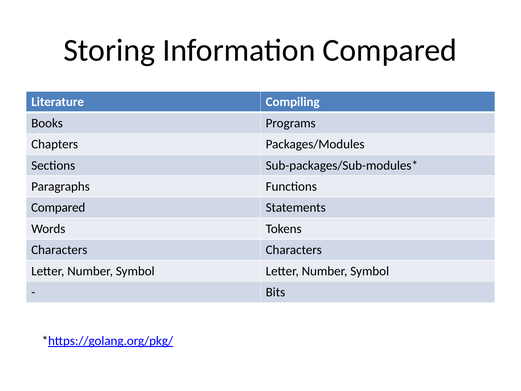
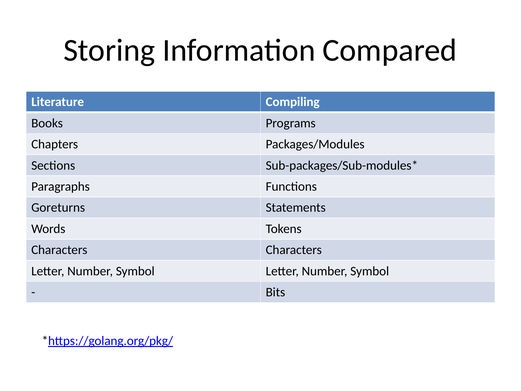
Compared: Compared -> Goreturns (58, 208)
